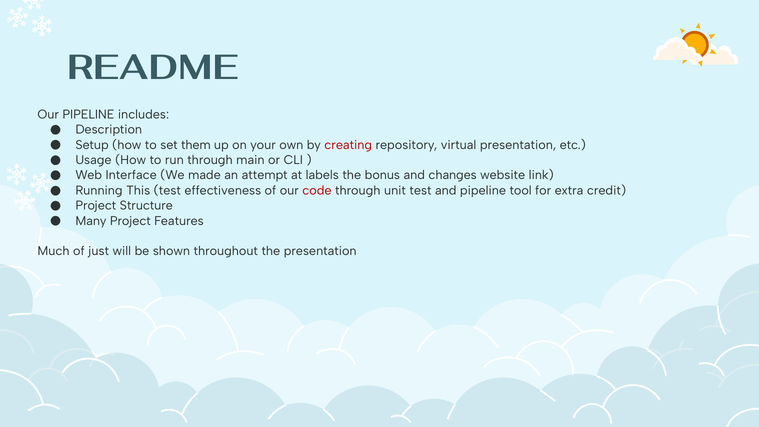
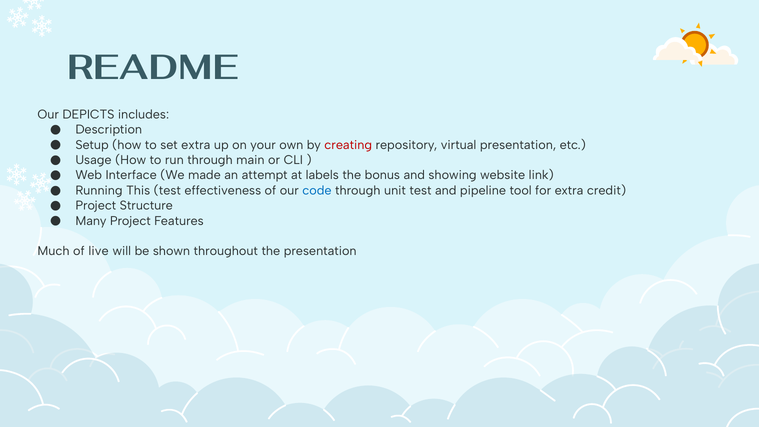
Our PIPELINE: PIPELINE -> DEPICTS (88, 115)
set them: them -> extra (196, 145)
changes: changes -> showing (453, 175)
code colour: red -> blue (317, 190)
just: just -> live (99, 251)
